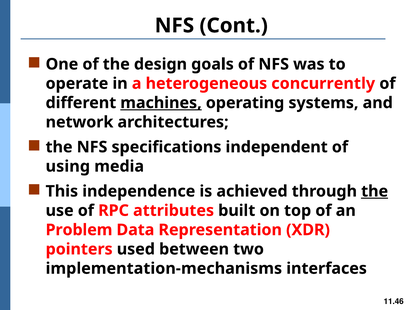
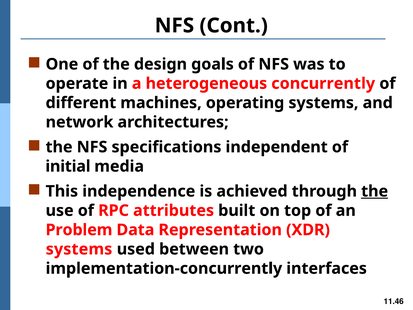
machines underline: present -> none (161, 103)
using: using -> initial (68, 166)
pointers: pointers -> systems (79, 249)
implementation-mechanisms: implementation-mechanisms -> implementation-concurrently (164, 268)
